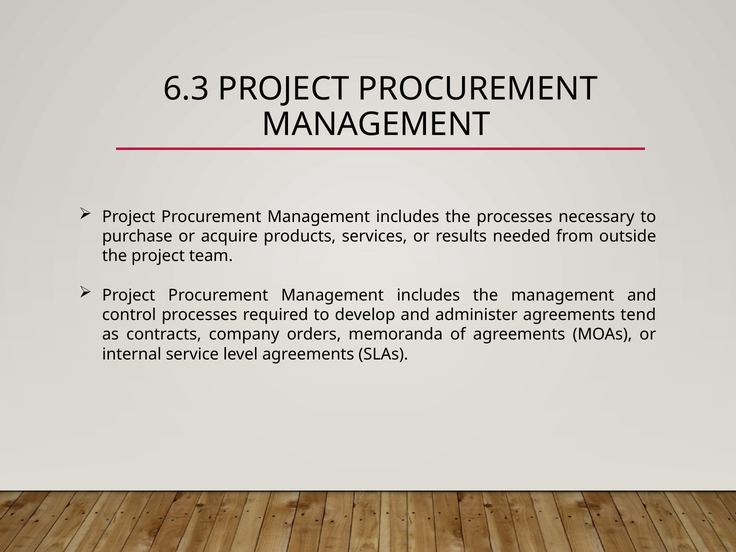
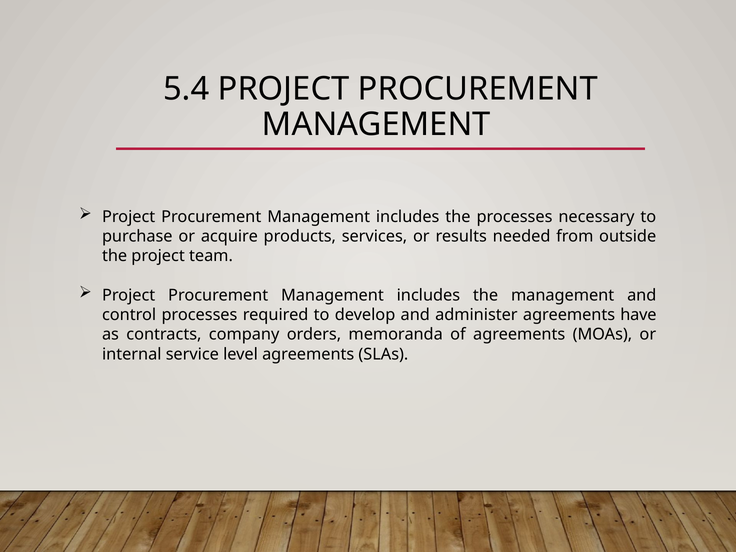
6.3: 6.3 -> 5.4 (186, 89)
tend: tend -> have (638, 315)
